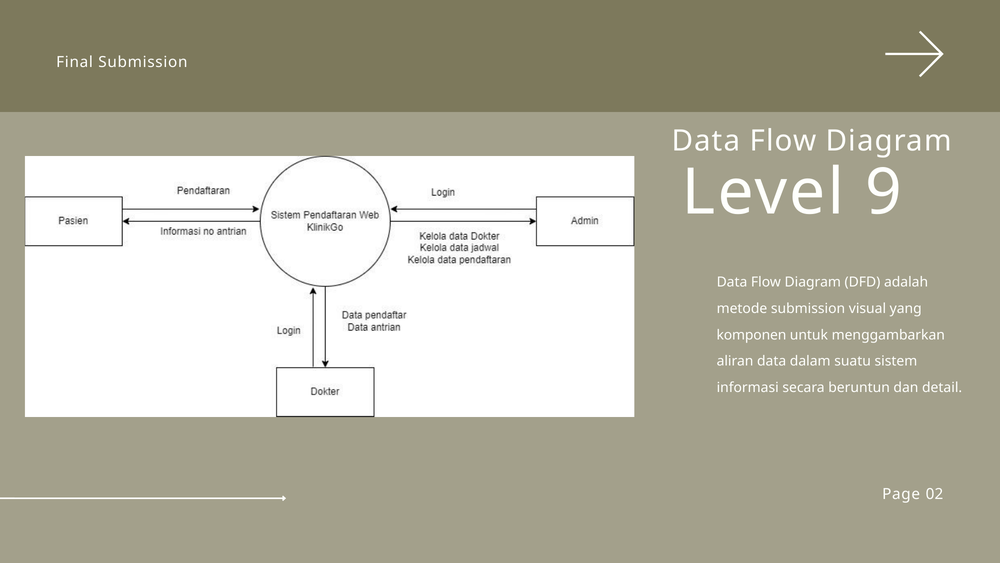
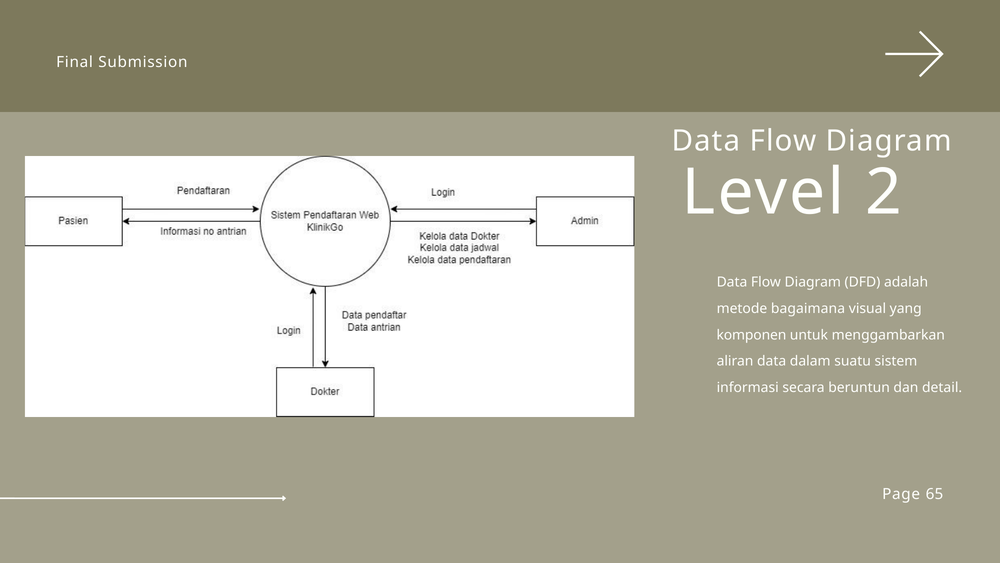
9: 9 -> 2 (884, 193)
metode submission: submission -> bagaimana (808, 308)
02: 02 -> 65 (934, 494)
